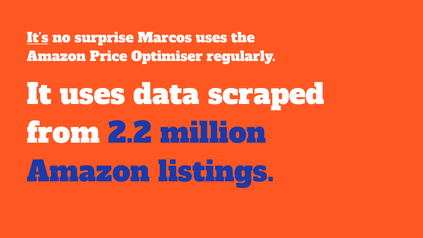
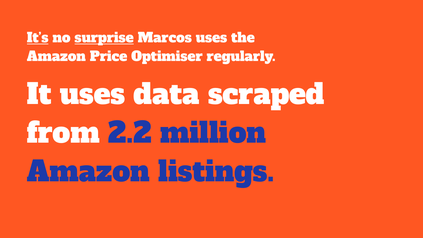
surprise underline: none -> present (104, 38)
